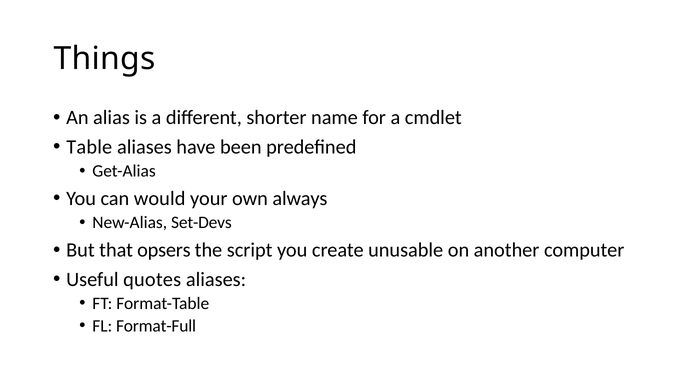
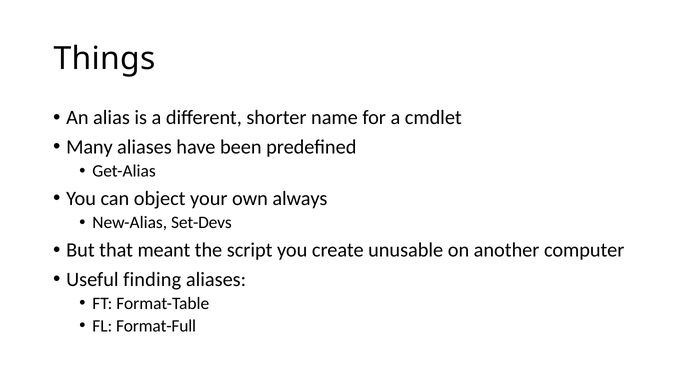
Table: Table -> Many (89, 147)
would: would -> object (160, 199)
opsers: opsers -> meant (164, 250)
quotes: quotes -> finding (152, 279)
